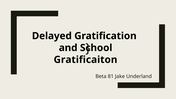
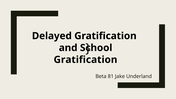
Gratificaiton: Gratificaiton -> Gratification (86, 60)
